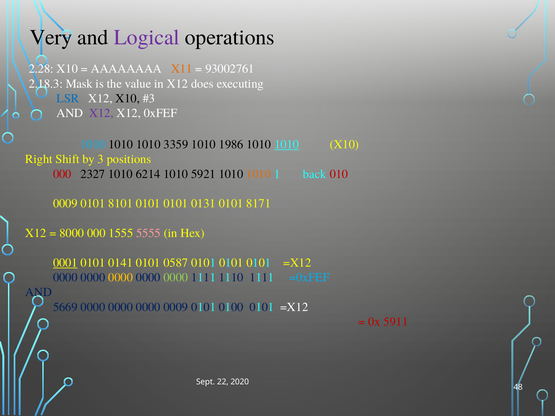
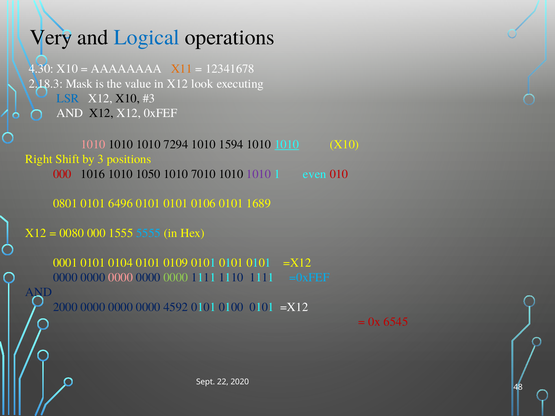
Logical colour: purple -> blue (147, 37)
2.28: 2.28 -> 4.30 (41, 69)
93002761: 93002761 -> 12341678 (230, 69)
does: does -> look (202, 84)
X12 colour: purple -> black (101, 113)
1010 colour: light blue -> pink (93, 144)
3359: 3359 -> 7294 (176, 144)
1986: 1986 -> 1594 (231, 144)
2327: 2327 -> 1016 (93, 174)
6214: 6214 -> 1050 (148, 174)
5921: 5921 -> 7010 (203, 174)
1010 colour: orange -> purple (259, 174)
back: back -> even (315, 174)
0009: 0009 -> 0801 (65, 204)
8101: 8101 -> 6496 (121, 204)
0131: 0131 -> 0106 (203, 204)
8171: 8171 -> 1689 (259, 204)
8000: 8000 -> 0080 (72, 233)
5555 colour: pink -> light blue (148, 233)
0001 underline: present -> none (65, 263)
0141: 0141 -> 0104 (121, 263)
0587: 0587 -> 0109 (176, 263)
0000 colour: yellow -> pink (121, 278)
5669: 5669 -> 2000 (65, 307)
0000 0009: 0009 -> 4592 (176, 307)
5911: 5911 -> 6545 (396, 322)
